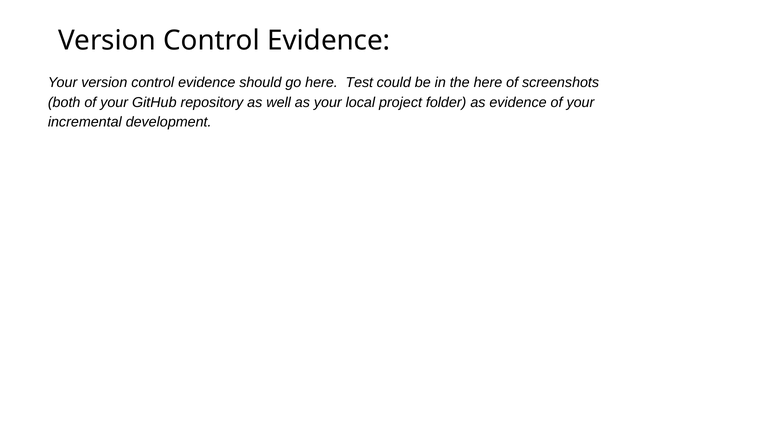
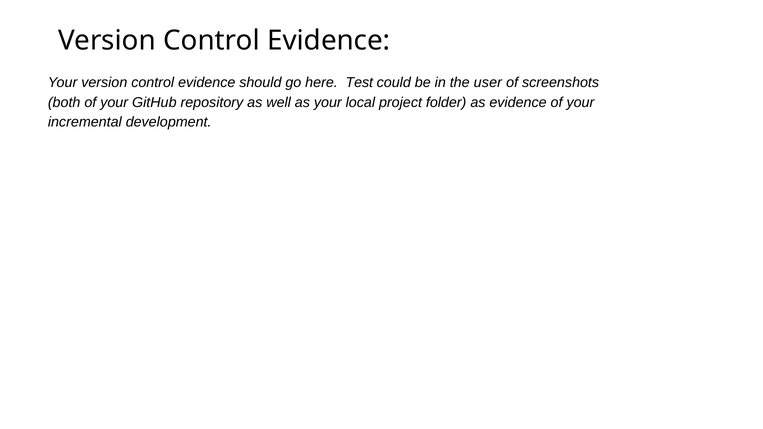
the here: here -> user (488, 83)
